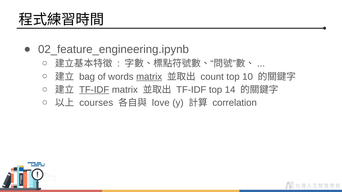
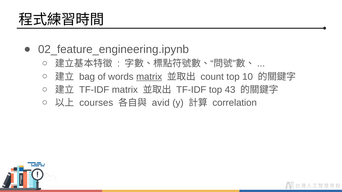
TF-IDF underline: present -> none (94, 90)
14: 14 -> 43 (230, 90)
love: love -> avid (161, 103)
